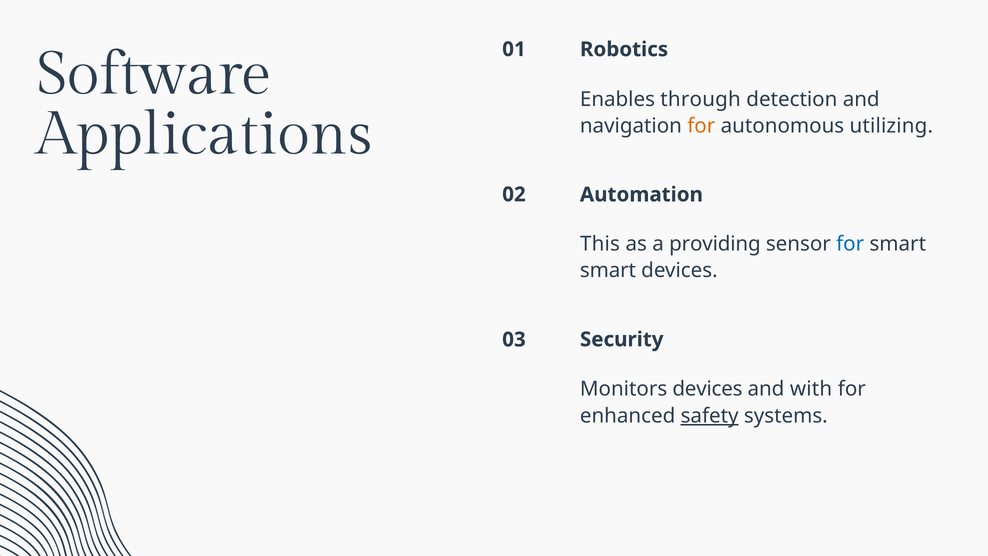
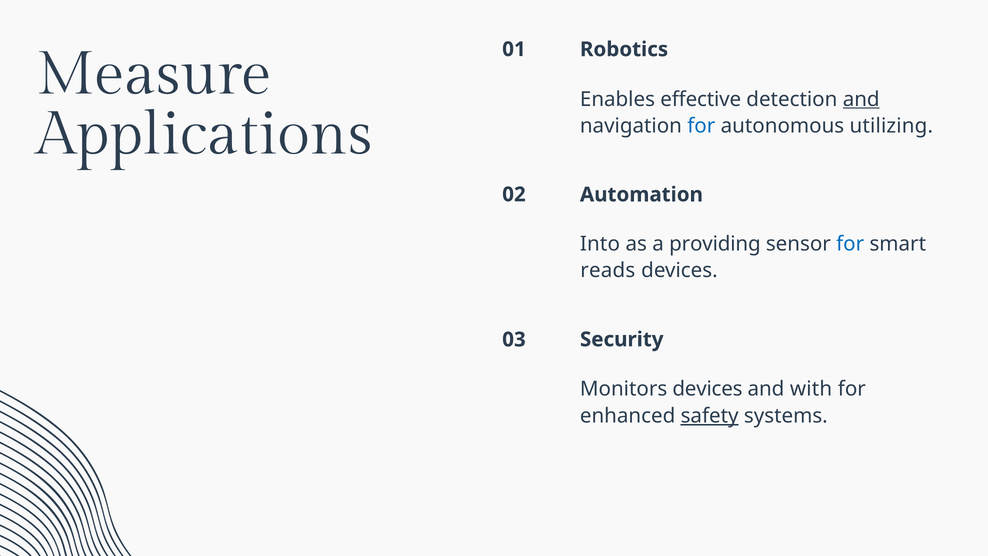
Software: Software -> Measure (154, 74)
through: through -> effective (701, 99)
and underline: none -> present (861, 99)
for colour: orange -> blue (701, 126)
This: This -> Into (600, 244)
smart: smart -> reads (608, 271)
